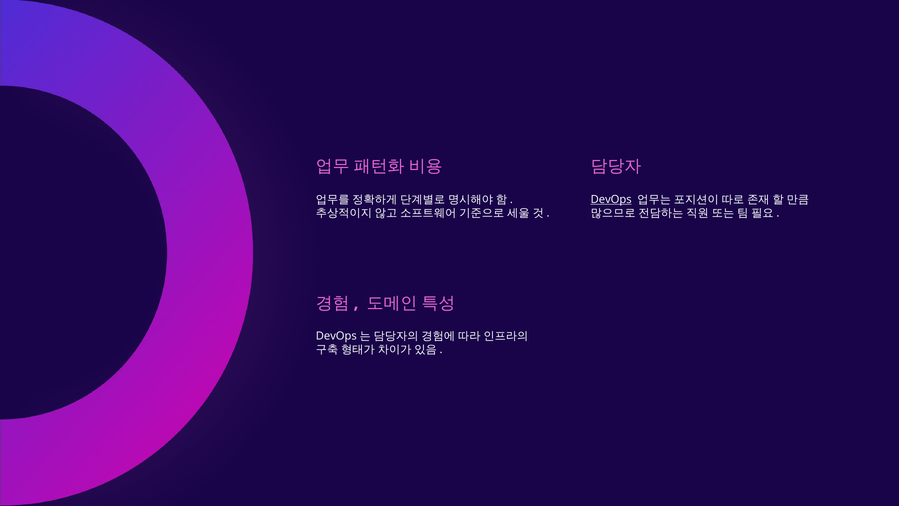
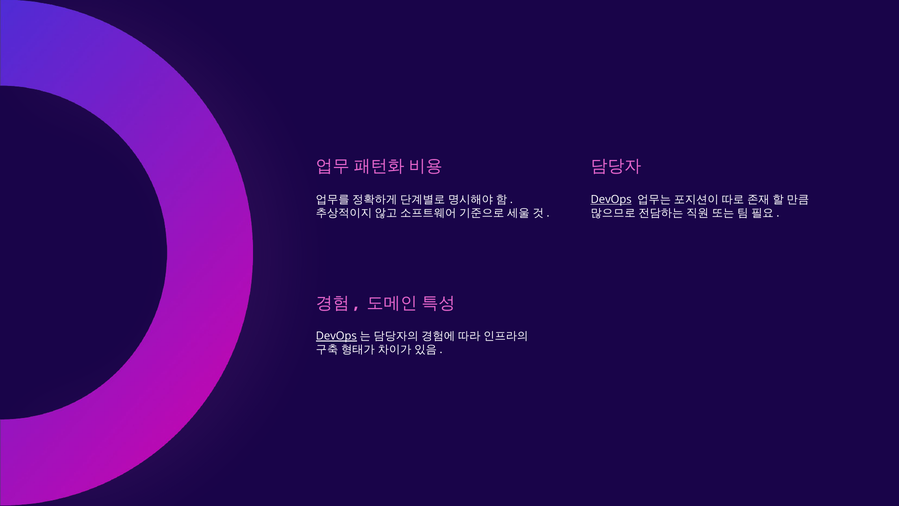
DevOps underline: none -> present (336, 336)
